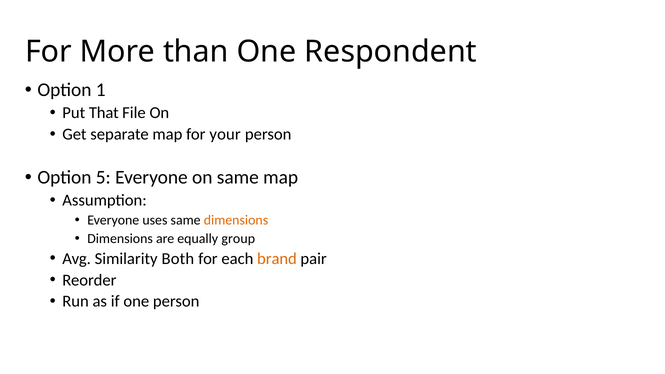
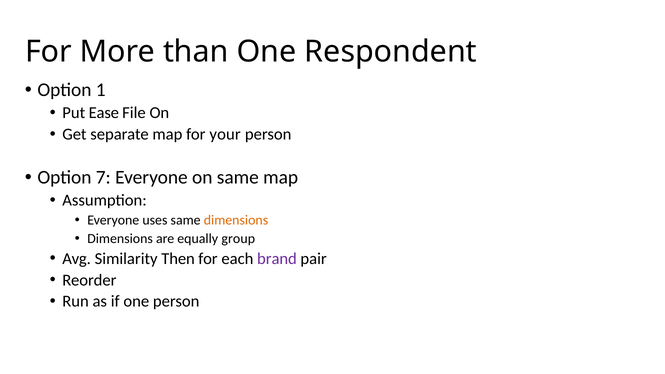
That: That -> Ease (104, 113)
5: 5 -> 7 (103, 178)
Both: Both -> Then (178, 259)
brand colour: orange -> purple (277, 259)
